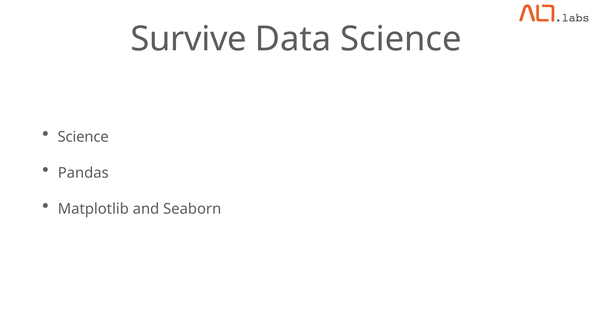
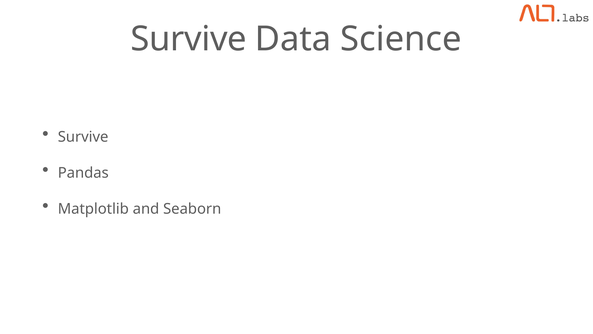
Science: Science -> Survive (83, 137)
